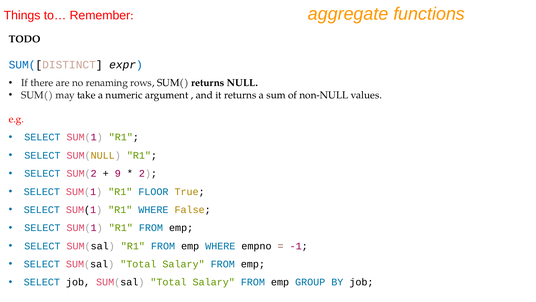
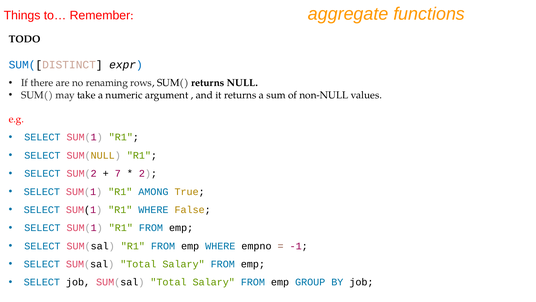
9: 9 -> 7 (118, 173)
FLOOR: FLOOR -> AMONG (153, 191)
